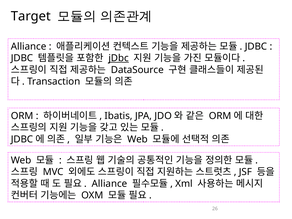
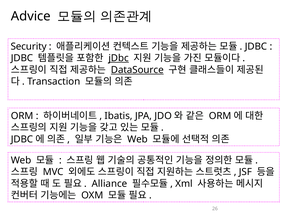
Target: Target -> Advice (31, 16)
Alliance: Alliance -> Security (29, 46)
DataSource underline: none -> present (137, 70)
